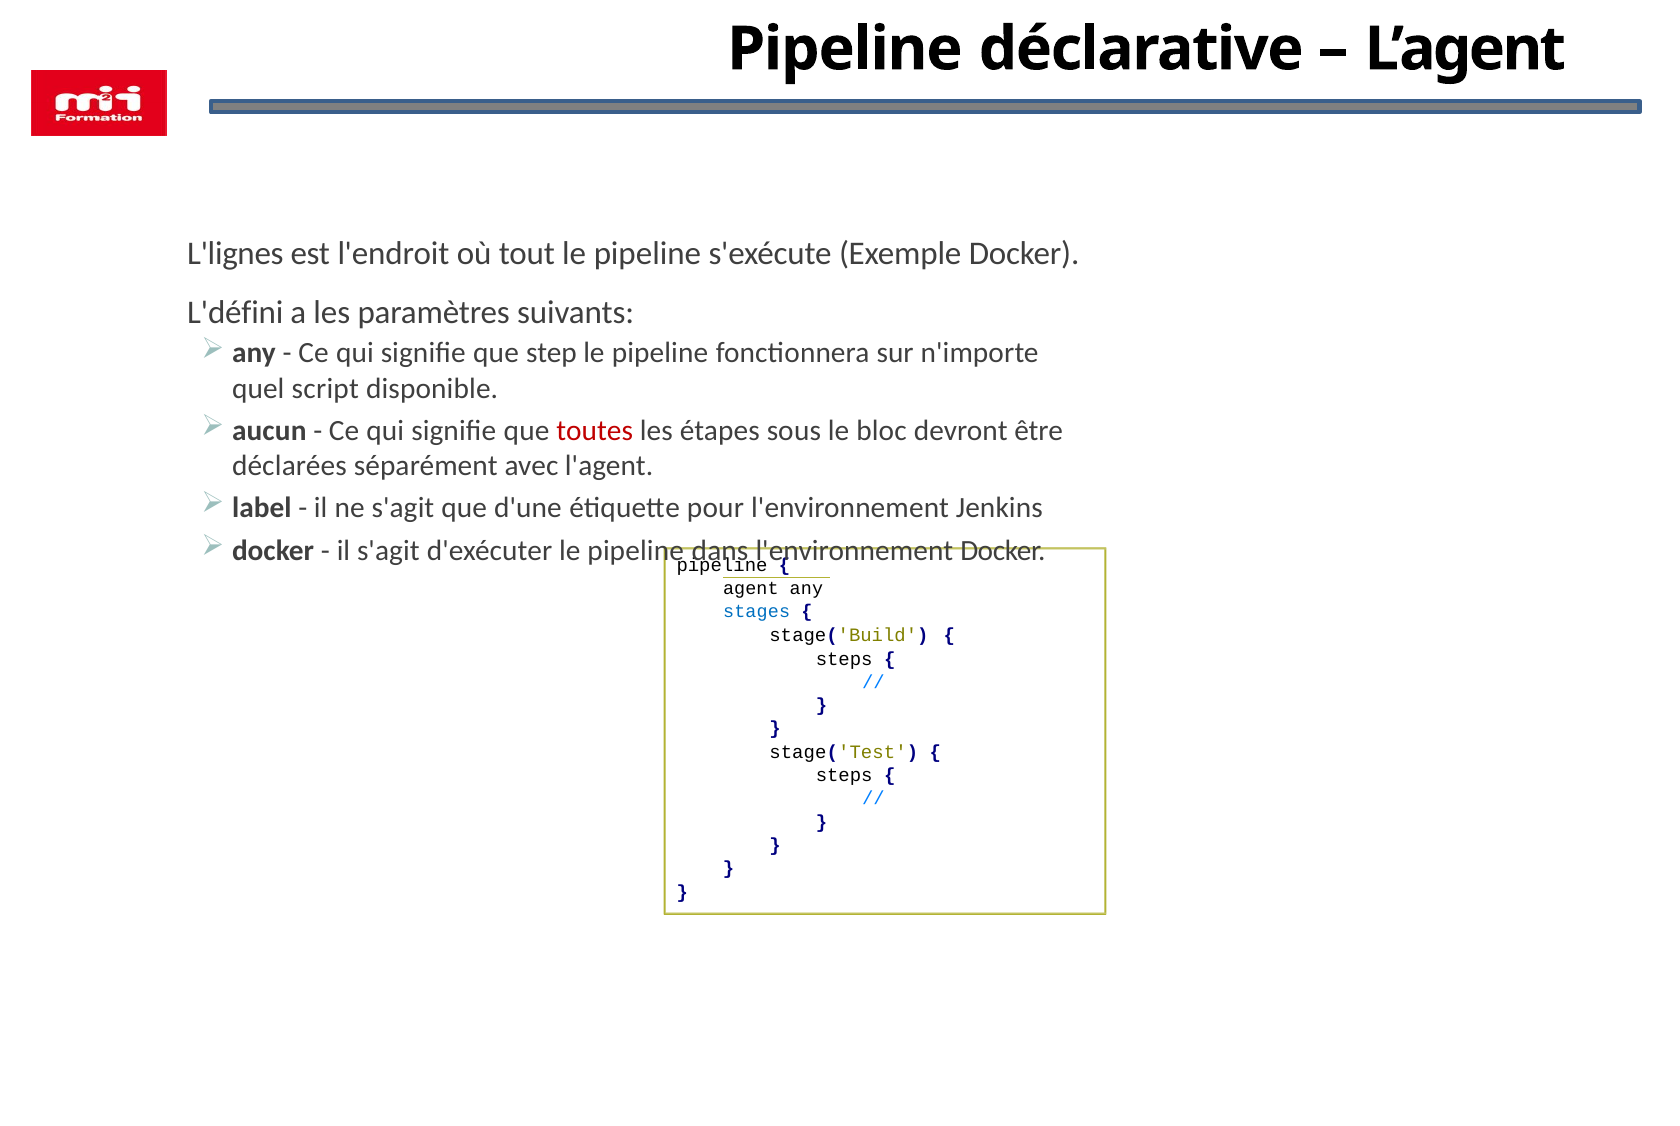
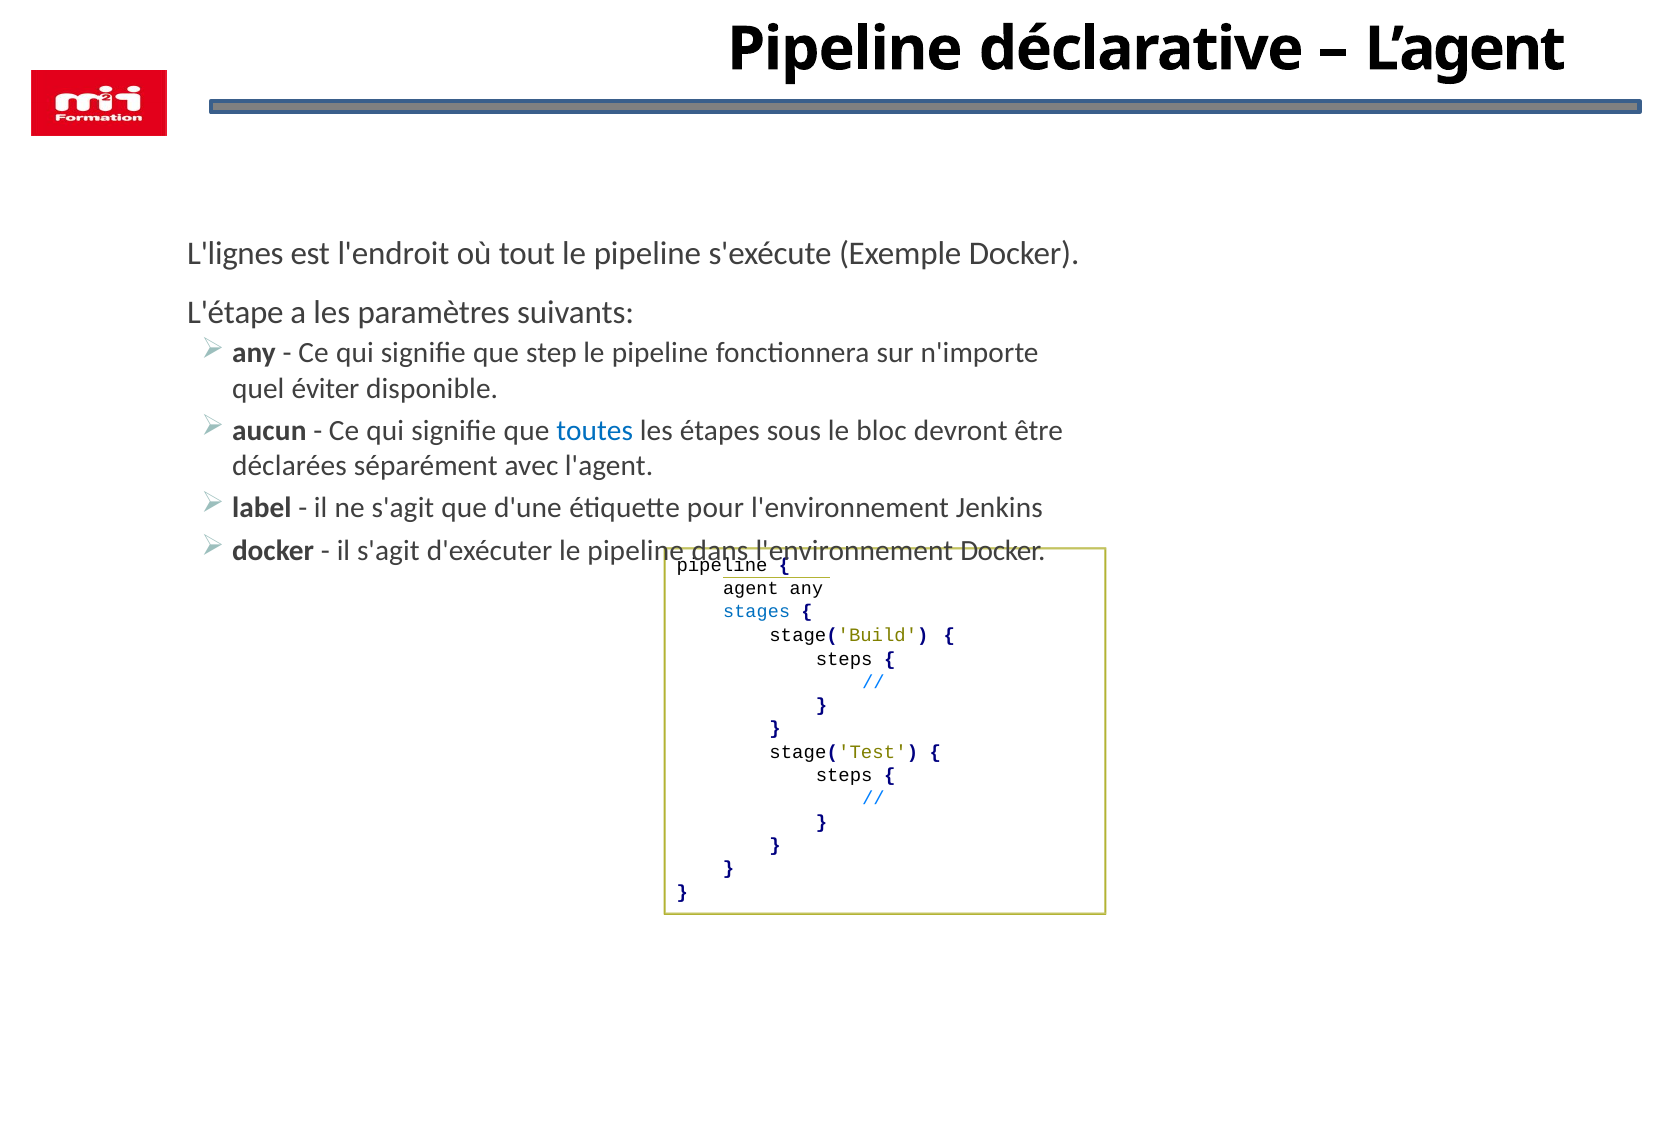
L'défini: L'défini -> L'étape (235, 312)
script: script -> éviter (326, 388)
toutes colour: red -> blue (595, 431)
